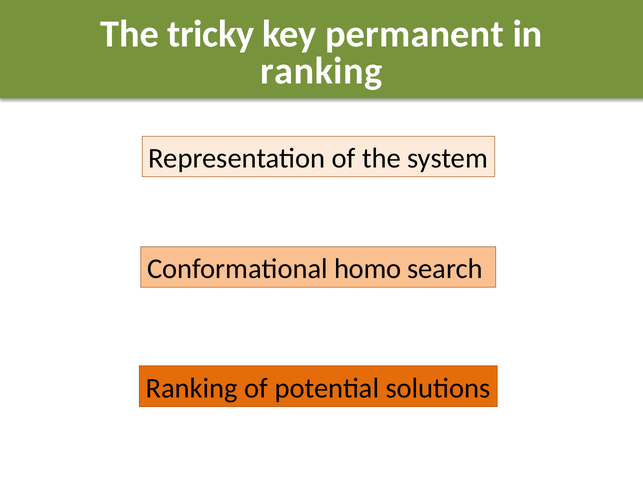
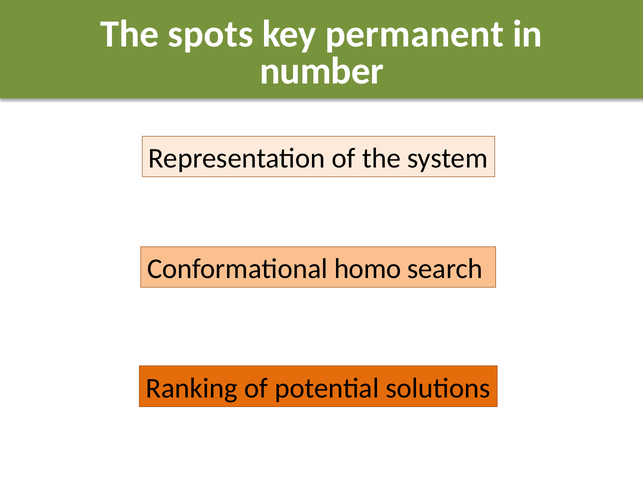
tricky: tricky -> spots (211, 34)
ranking: ranking -> number (322, 71)
